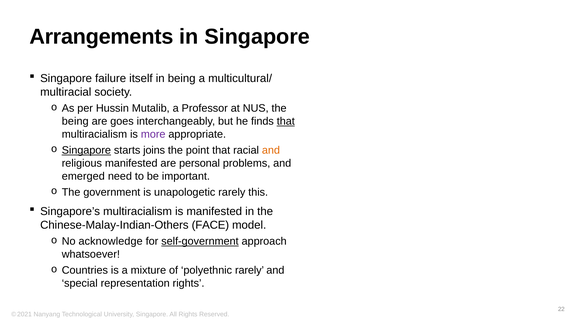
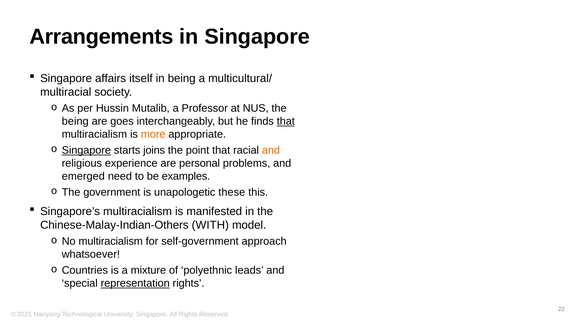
failure: failure -> affairs (111, 78)
more colour: purple -> orange (153, 134)
religious manifested: manifested -> experience (131, 163)
important: important -> examples (186, 176)
unapologetic rarely: rarely -> these (232, 192)
FACE: FACE -> WITH (210, 225)
No acknowledge: acknowledge -> multiracialism (111, 241)
self-government underline: present -> none (200, 241)
polyethnic rarely: rarely -> leads (249, 270)
representation underline: none -> present (135, 283)
